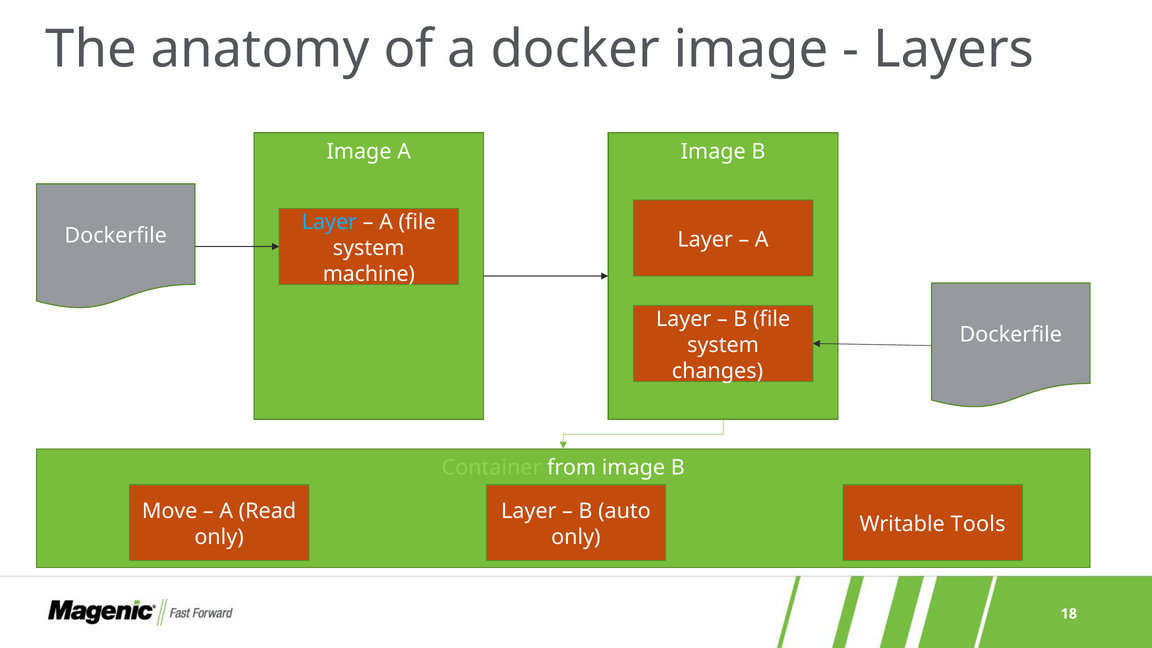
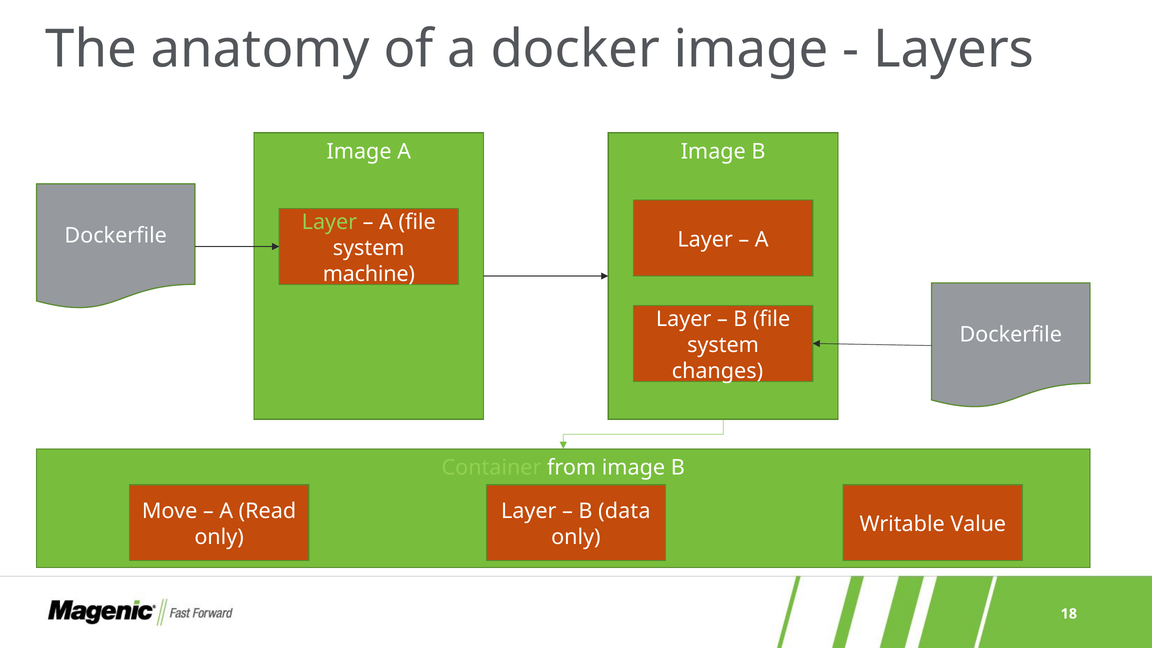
Layer colour: light blue -> light green (329, 222)
auto: auto -> data (624, 511)
Tools: Tools -> Value (978, 524)
